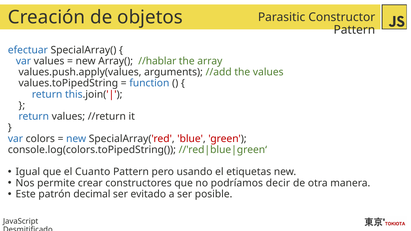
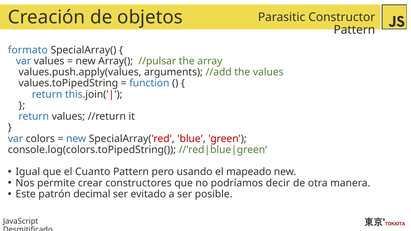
efectuar: efectuar -> formato (28, 50)
//hablar: //hablar -> //pulsar (157, 61)
etiquetas: etiquetas -> mapeado (249, 172)
